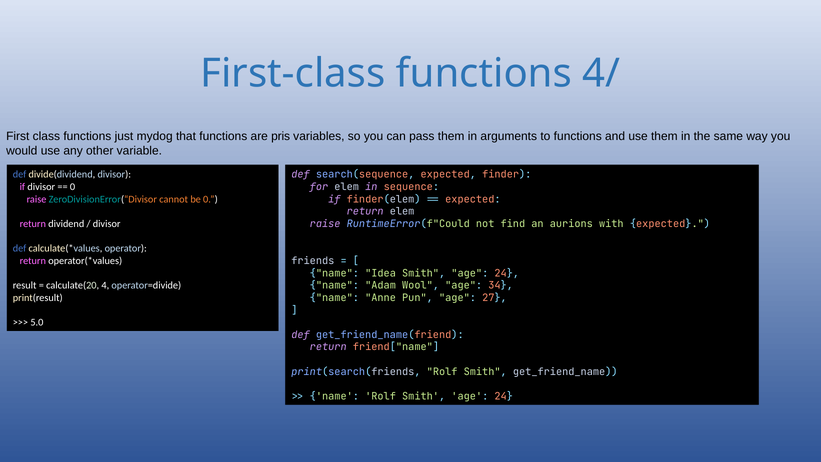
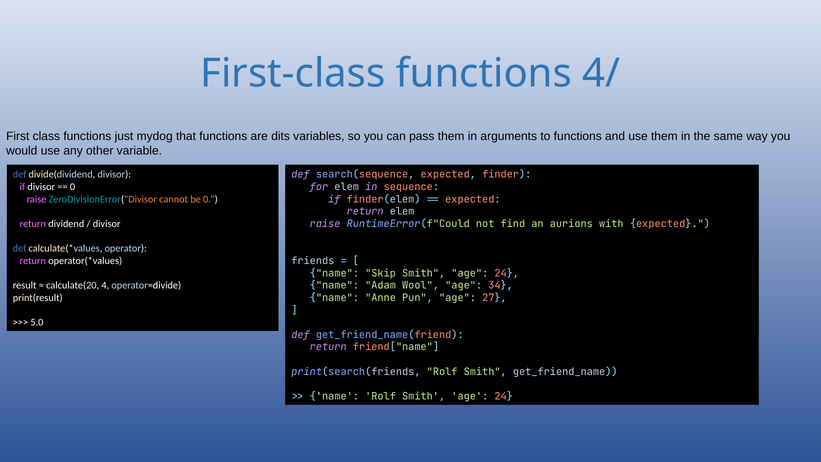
pris: pris -> dits (281, 136)
Idea: Idea -> Skip (381, 273)
